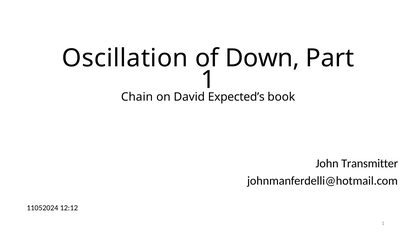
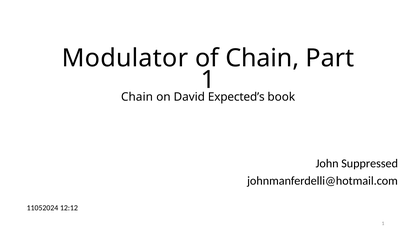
Oscillation: Oscillation -> Modulator (125, 58)
of Down: Down -> Chain (262, 58)
Transmitter: Transmitter -> Suppressed (370, 163)
